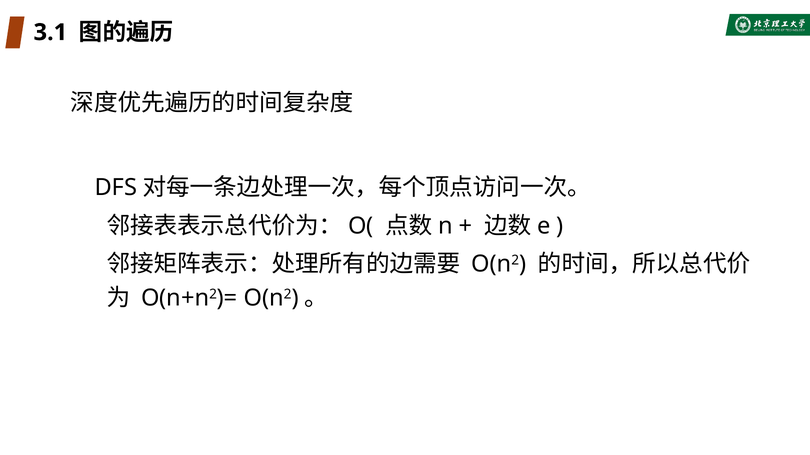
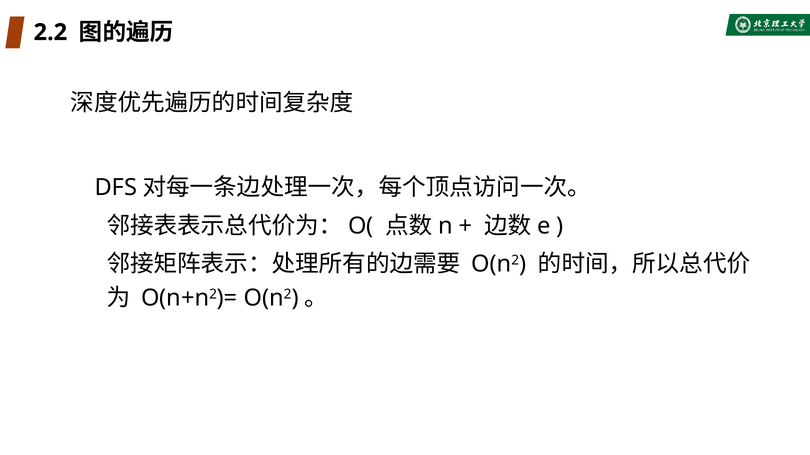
3.1: 3.1 -> 2.2 (50, 32)
